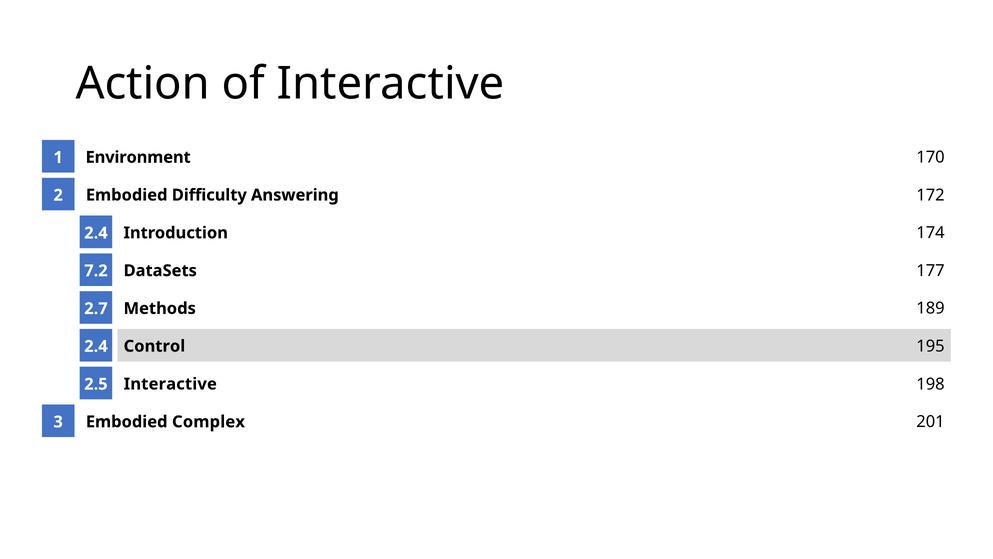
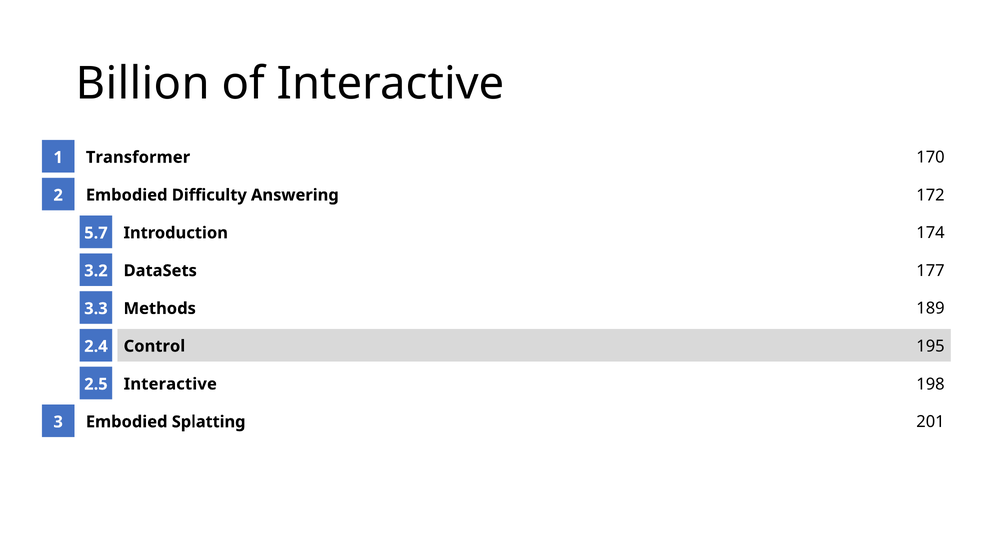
Action: Action -> Billion (143, 83)
Environment: Environment -> Transformer (138, 157)
2.4: 2.4 -> 5.7 (96, 233)
7.2: 7.2 -> 3.2 (96, 271)
2.7: 2.7 -> 3.3 (96, 308)
Complex: Complex -> Splatting (209, 422)
